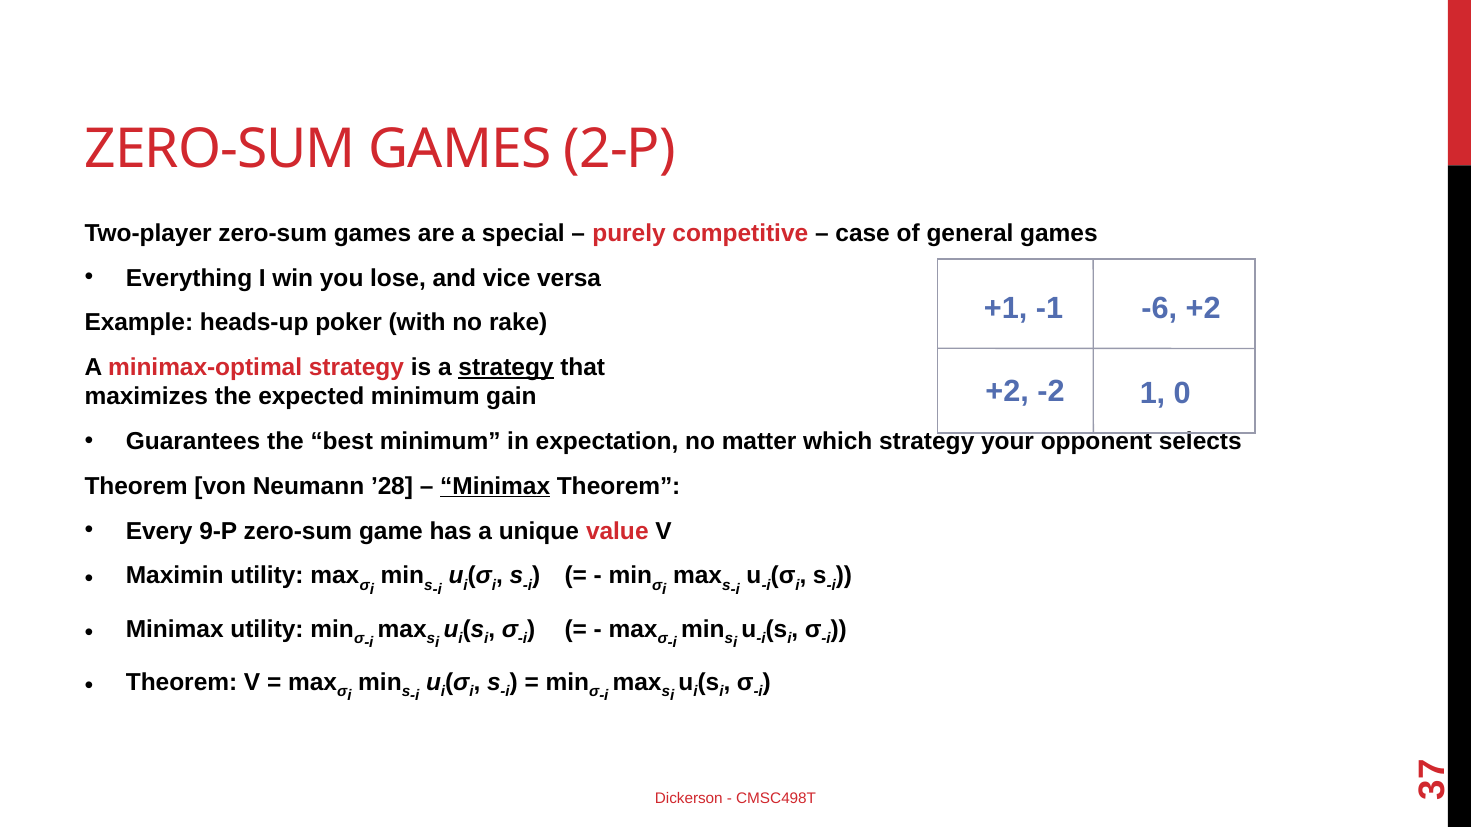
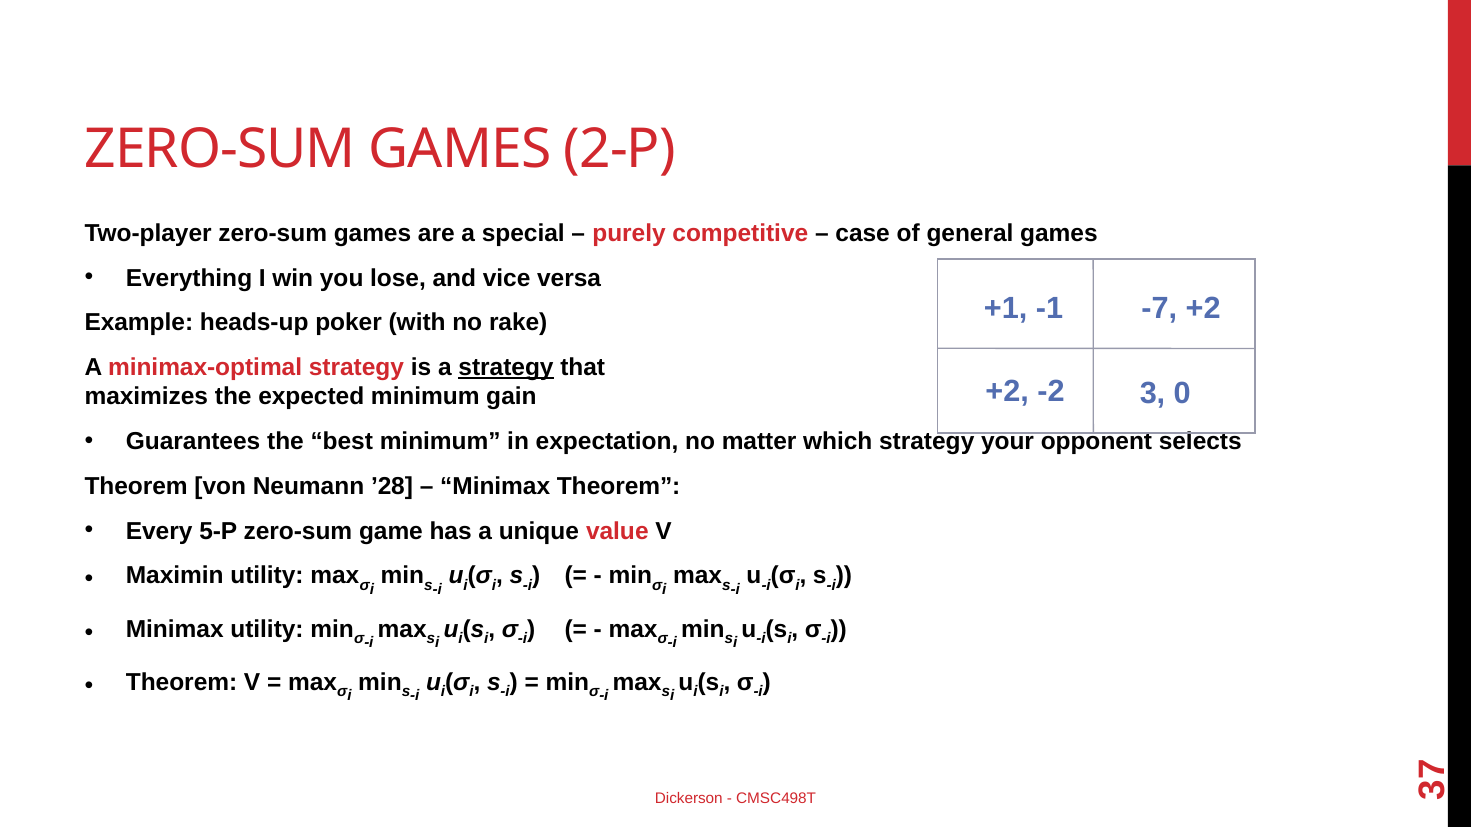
-6: -6 -> -7 (1159, 309)
-2 1: 1 -> 3 (1153, 393)
Minimax underline: present -> none (495, 486)
9-P: 9-P -> 5-P (218, 531)
